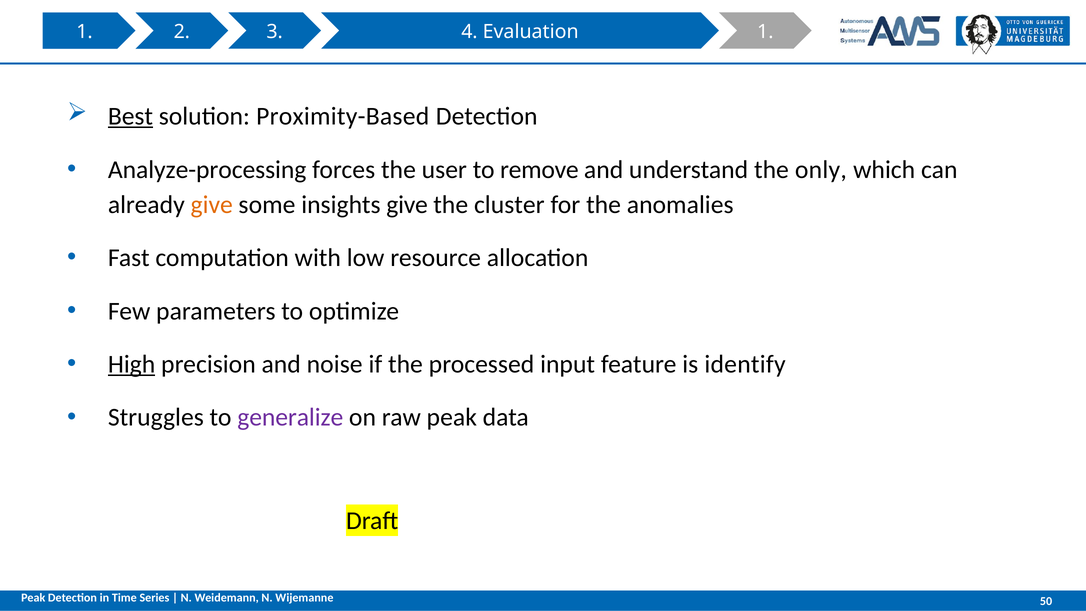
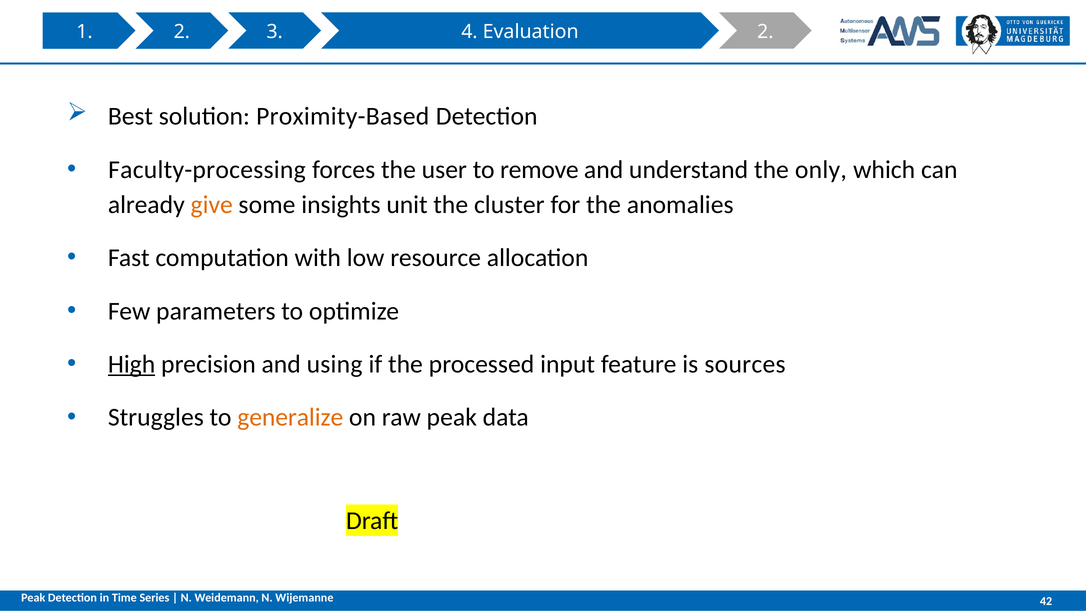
Evaluation 1: 1 -> 2 (765, 32)
Best underline: present -> none (130, 116)
Analyze-processing: Analyze-processing -> Faculty-processing (207, 170)
insights give: give -> unit (407, 205)
noise: noise -> using (335, 364)
identify: identify -> sources (745, 364)
generalize colour: purple -> orange (290, 417)
50: 50 -> 42 (1046, 601)
